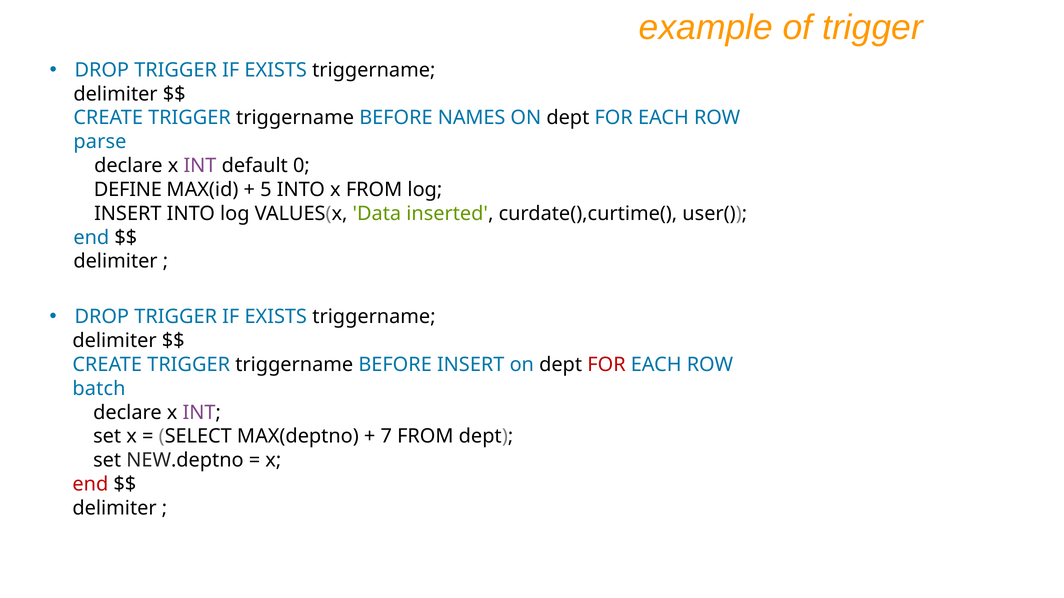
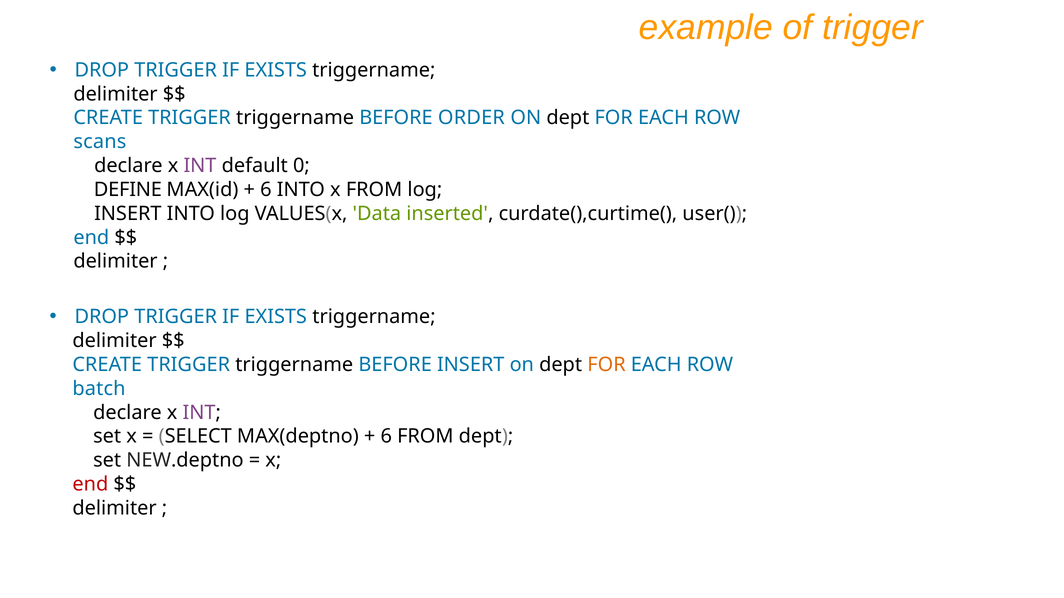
NAMES: NAMES -> ORDER (471, 118)
parse: parse -> scans (100, 142)
5: 5 -> 6 (266, 190)
FOR colour: red -> orange (607, 365)
7: 7 -> 6 (386, 437)
